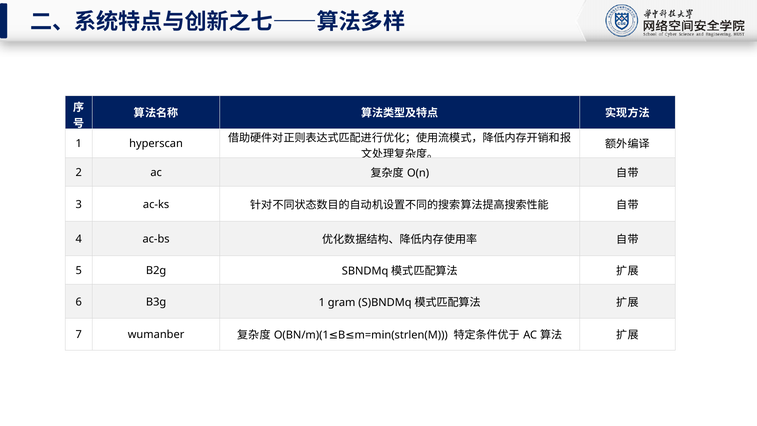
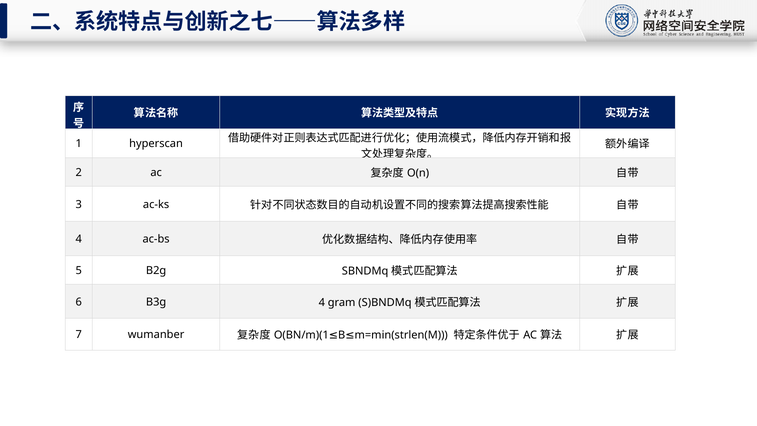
B3g 1: 1 -> 4 (322, 302)
